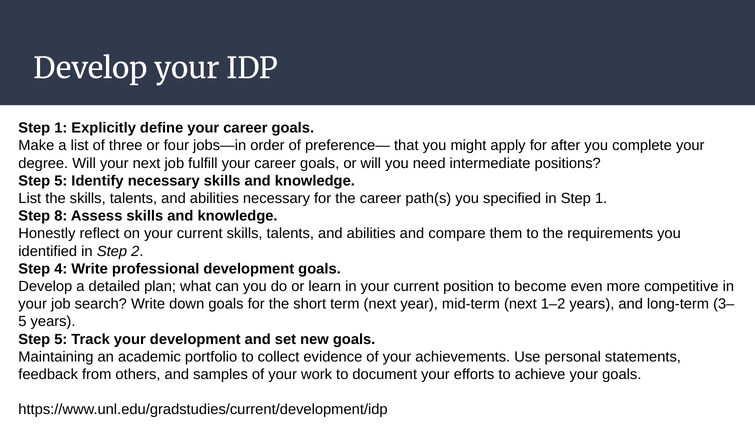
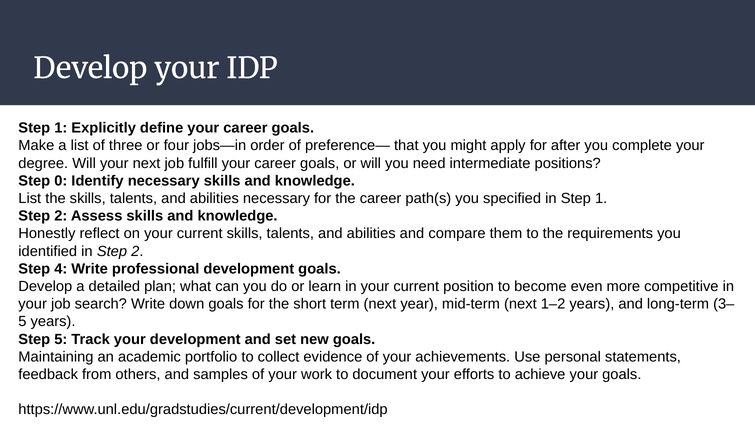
5: 5 -> 0 (61, 181)
8: 8 -> 2 (61, 216)
